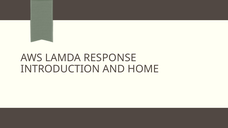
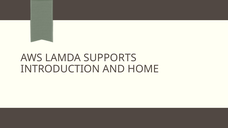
RESPONSE: RESPONSE -> SUPPORTS (110, 58)
